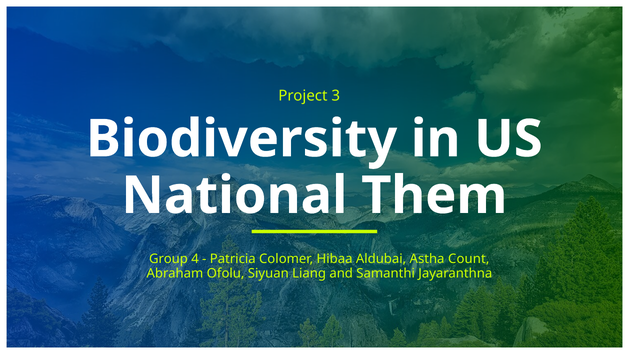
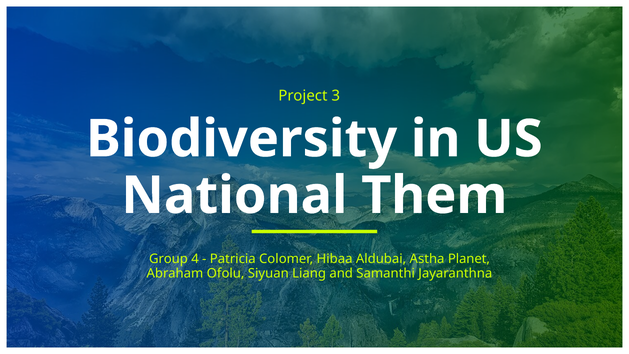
Count: Count -> Planet (469, 259)
